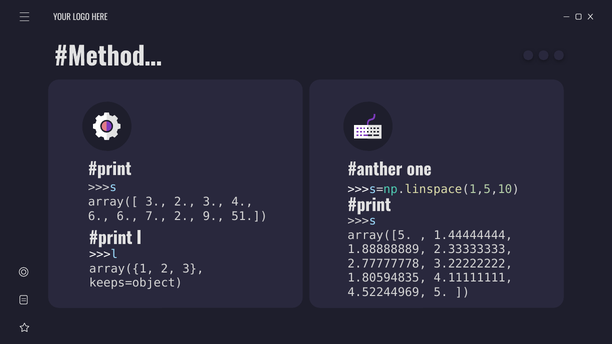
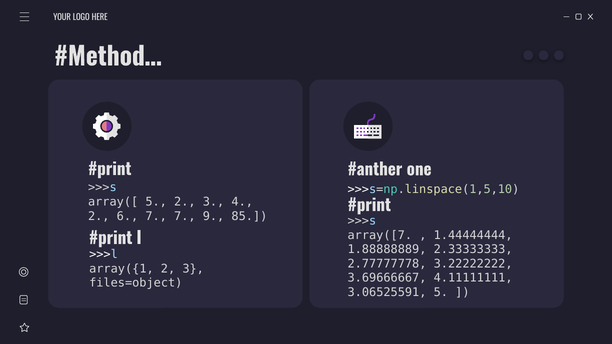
array([ 3: 3 -> 5 (156, 202)
6: 6 -> 2 (99, 216)
7 2: 2 -> 7 (185, 216)
51: 51 -> 85 (249, 216)
array([5: array([5 -> array([7 (380, 235)
1.80594835: 1.80594835 -> 3.69666667 (387, 278)
keeps=object: keeps=object -> files=object (136, 283)
4.52244969: 4.52244969 -> 3.06525591 (387, 292)
